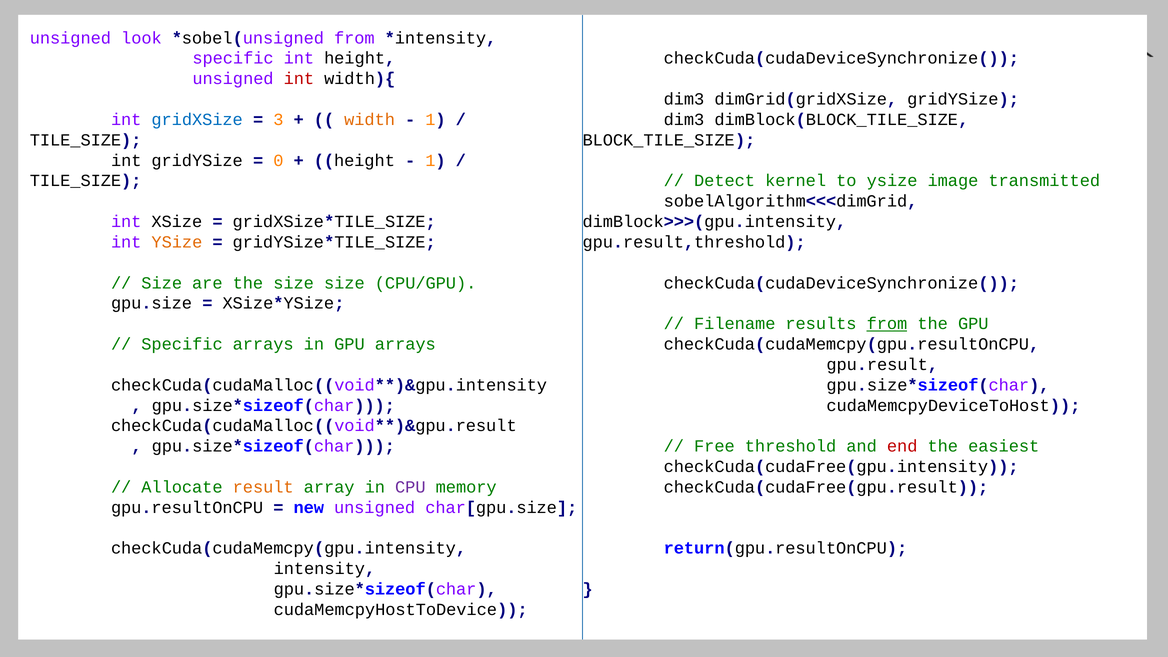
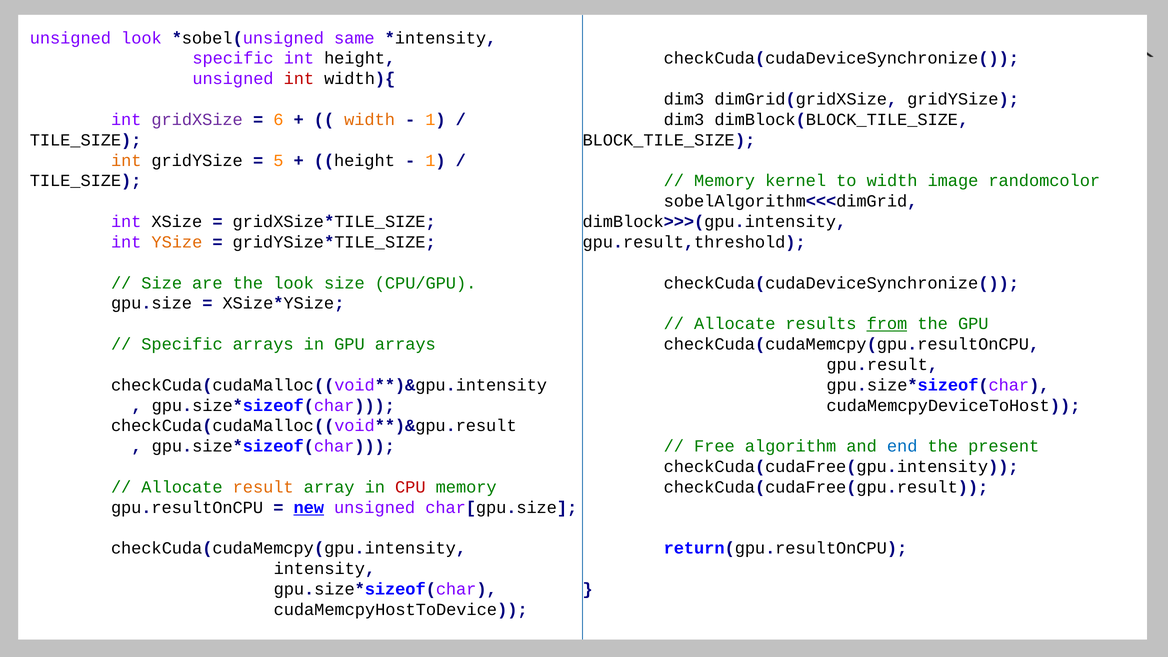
from: from -> same (354, 38)
gridXSize colour: blue -> purple (197, 120)
3: 3 -> 6 (278, 120)
int colour: black -> orange (126, 160)
0: 0 -> 5 (278, 160)
Detect: Detect -> Memory (725, 181)
to ysize: ysize -> width (892, 181)
transmitted: transmitted -> randomcolor (1044, 181)
the size: size -> look (294, 283)
Filename: Filename -> Allocate (735, 324)
threshold: threshold -> algorithm (791, 446)
end colour: red -> blue (902, 446)
easiest: easiest -> present (1004, 446)
CPU colour: purple -> red (410, 487)
new underline: none -> present (309, 508)
